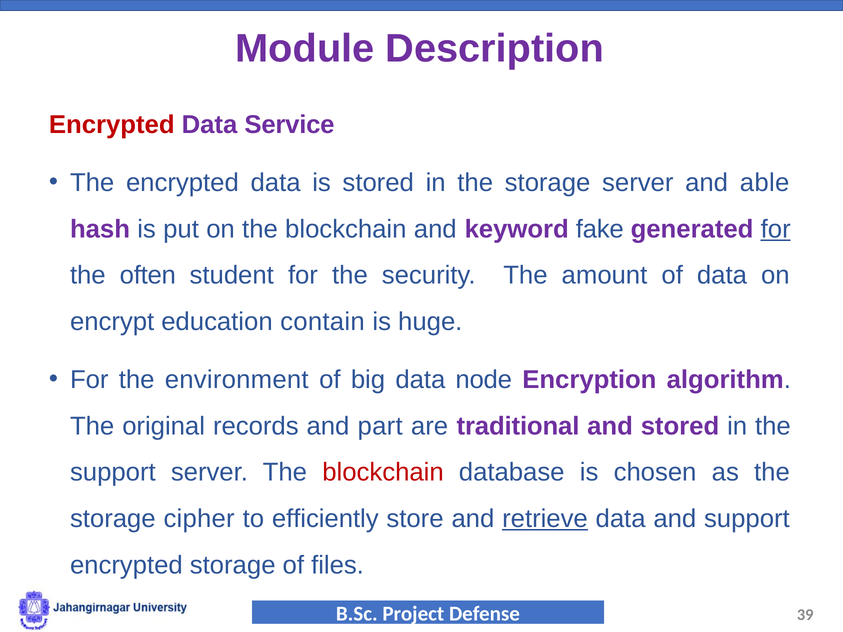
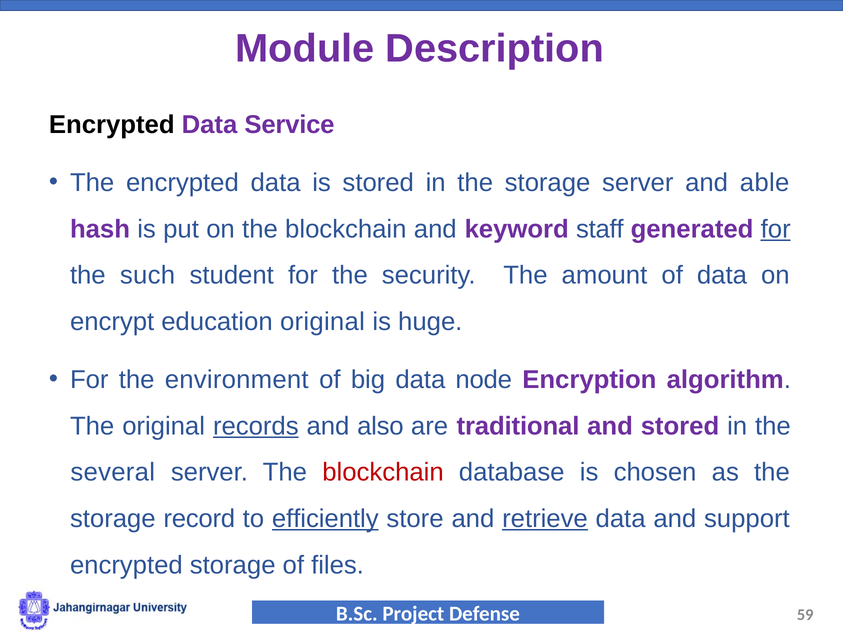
Encrypted colour: red -> black (112, 125)
fake: fake -> staff (600, 229)
often: often -> such (148, 276)
education contain: contain -> original (322, 322)
records underline: none -> present (256, 426)
part: part -> also (380, 426)
support: support -> several (113, 473)
cipher: cipher -> record (199, 519)
efficiently underline: none -> present (325, 519)
39: 39 -> 59 (805, 615)
